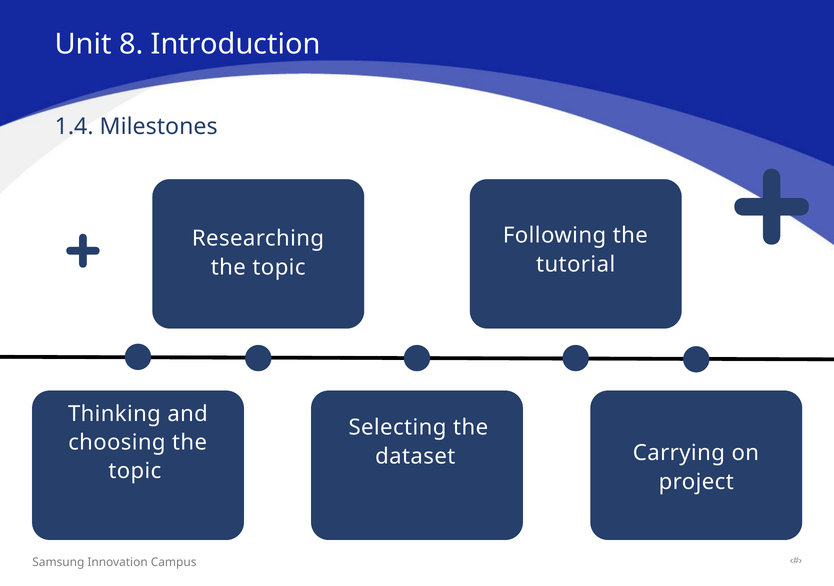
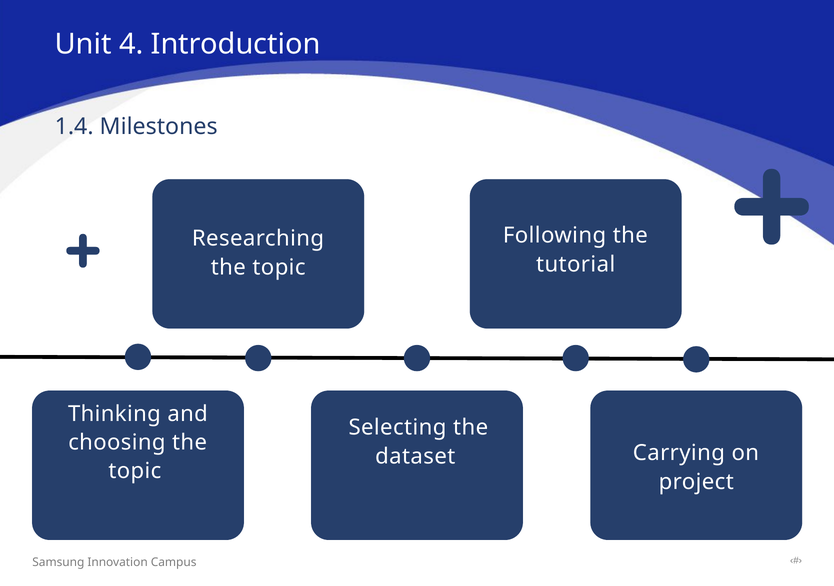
8: 8 -> 4 (131, 44)
